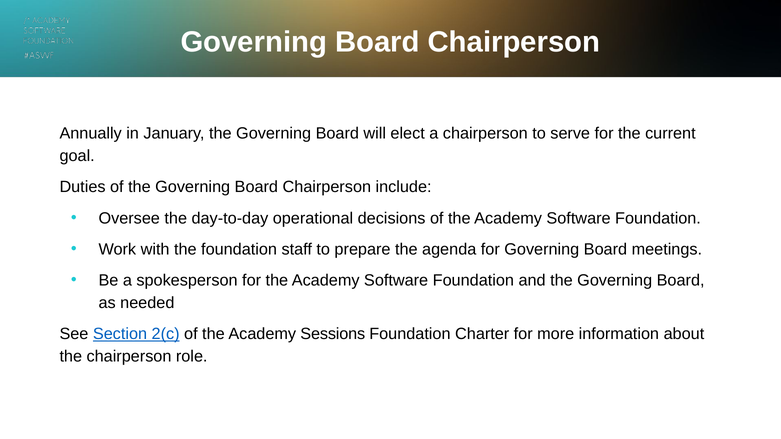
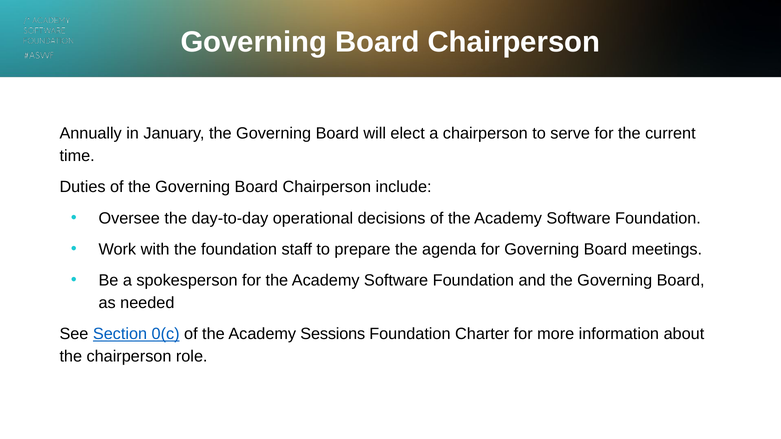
goal: goal -> time (77, 156)
2(c: 2(c -> 0(c (166, 334)
